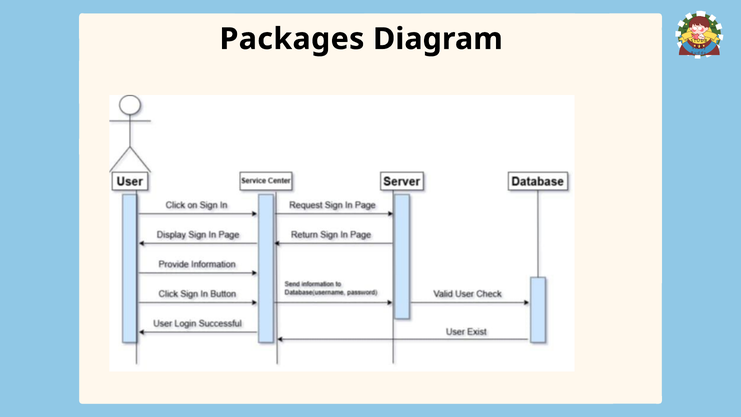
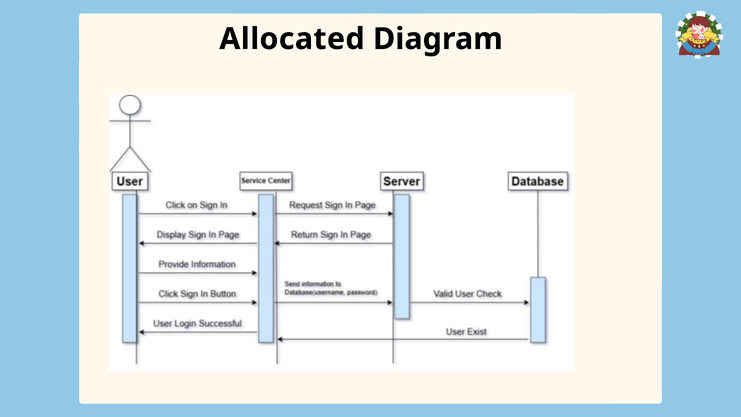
Packages: Packages -> Allocated (292, 39)
